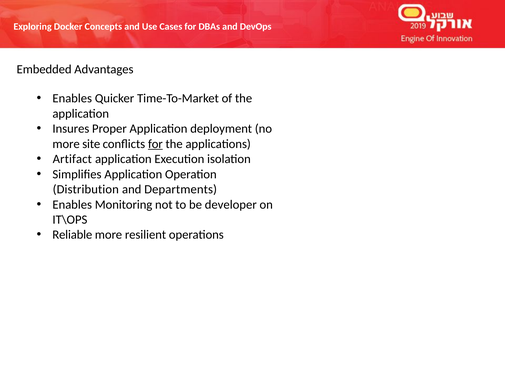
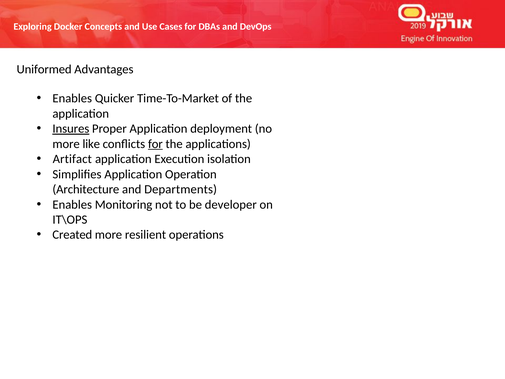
Embedded: Embedded -> Uniformed (44, 69)
Insures underline: none -> present (71, 129)
site: site -> like (91, 144)
Distribution: Distribution -> Architecture (86, 189)
Reliable: Reliable -> Created (72, 235)
